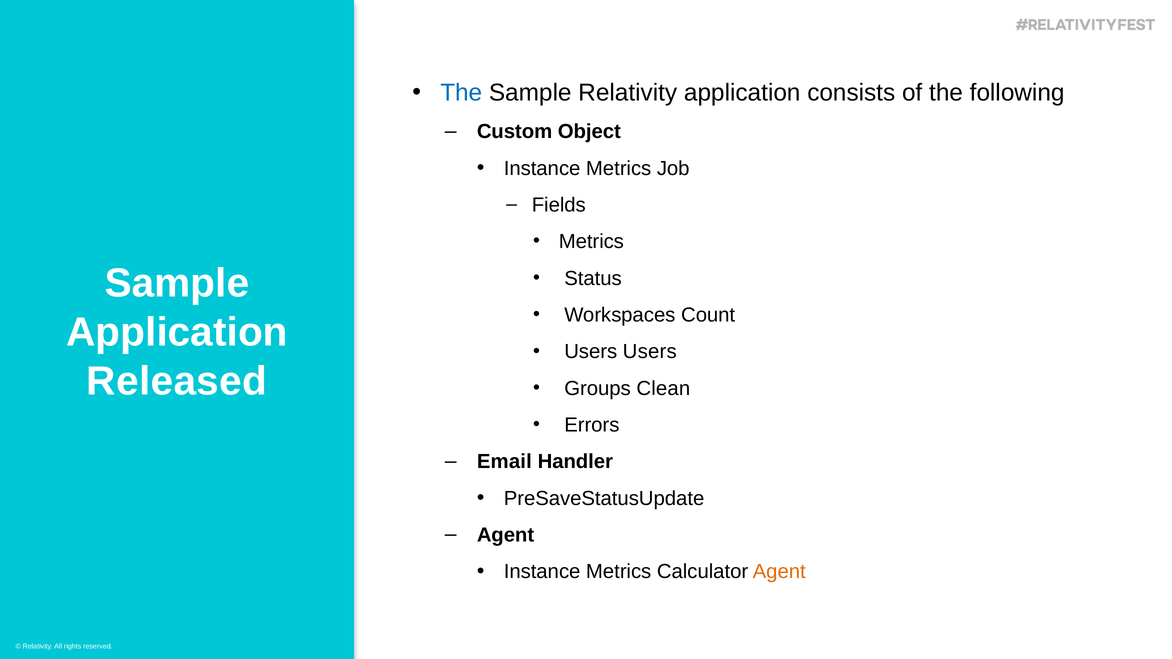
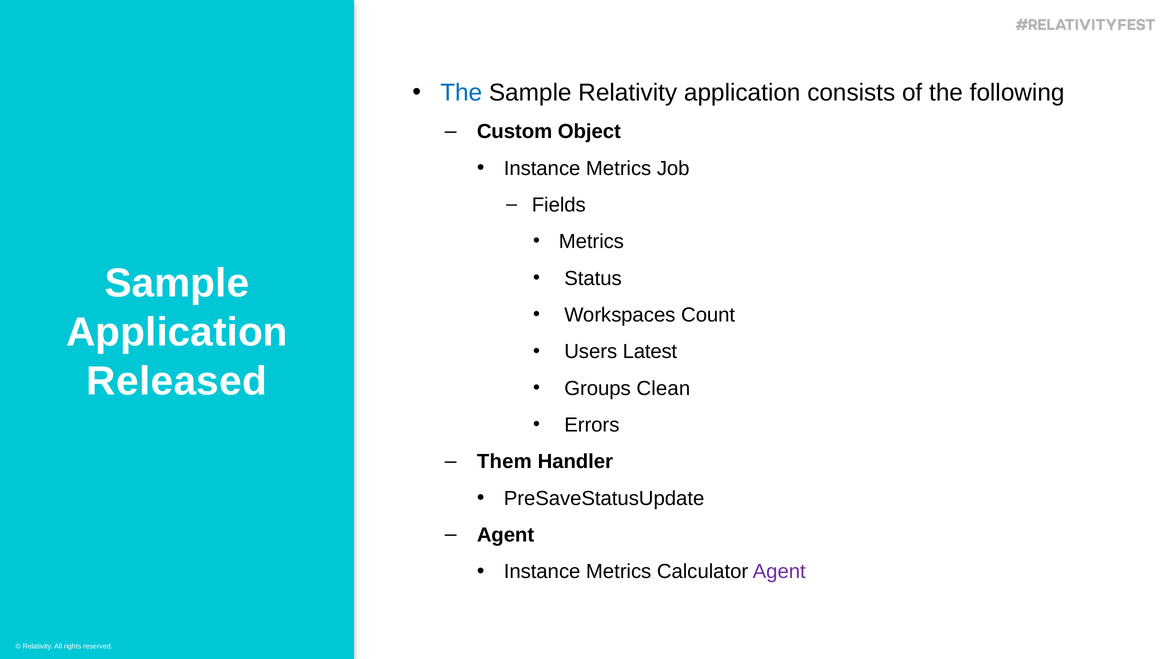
Users Users: Users -> Latest (650, 352)
Email: Email -> Them (504, 462)
Agent colour: orange -> purple (779, 572)
